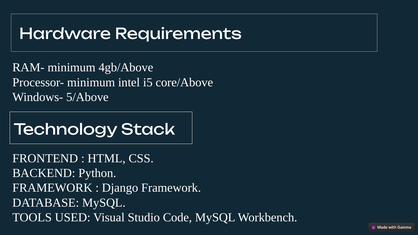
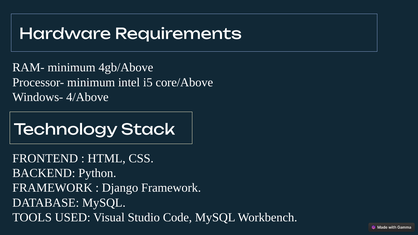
5/Above: 5/Above -> 4/Above (87, 97)
